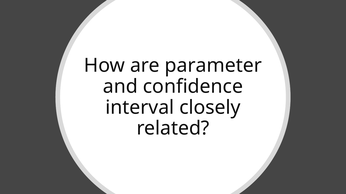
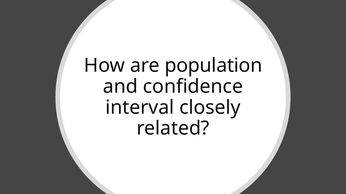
parameter: parameter -> population (213, 66)
